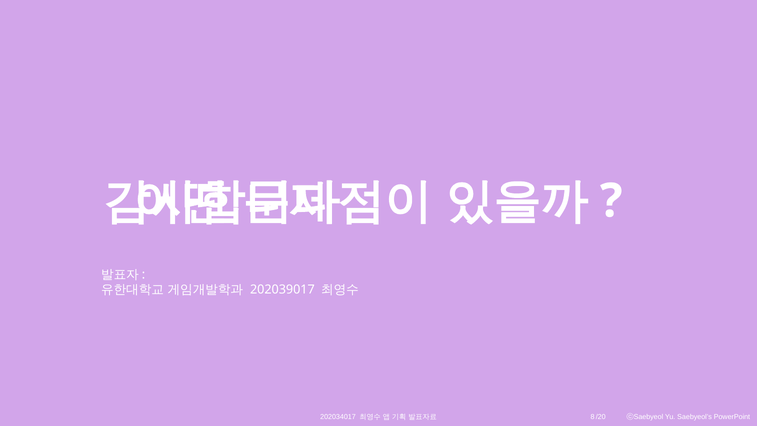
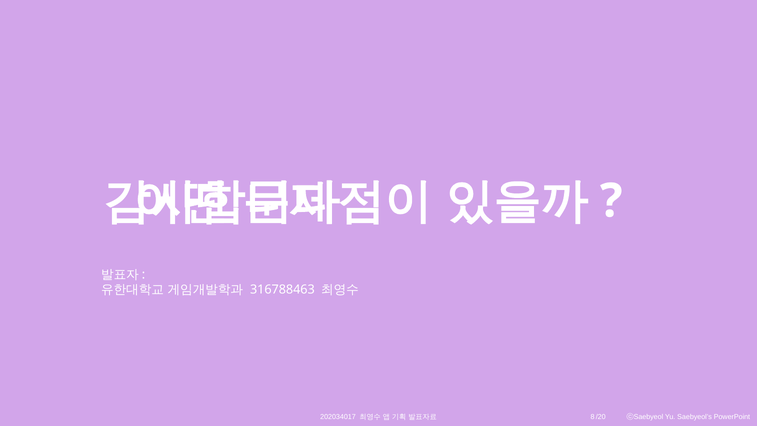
202039017: 202039017 -> 316788463 (282, 290)
